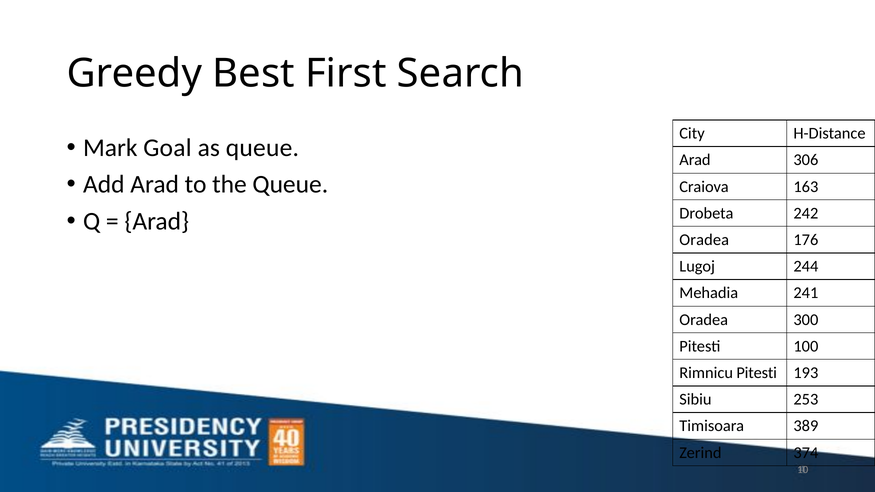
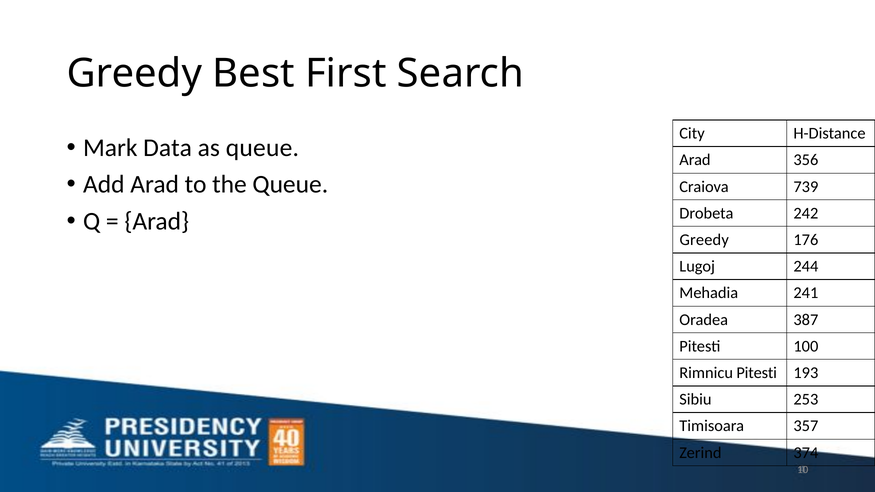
Goal: Goal -> Data (168, 148)
306: 306 -> 356 (806, 160)
163: 163 -> 739 (806, 187)
Oradea: Oradea -> Greedy (704, 240)
300: 300 -> 387 (806, 320)
389: 389 -> 357 (806, 426)
